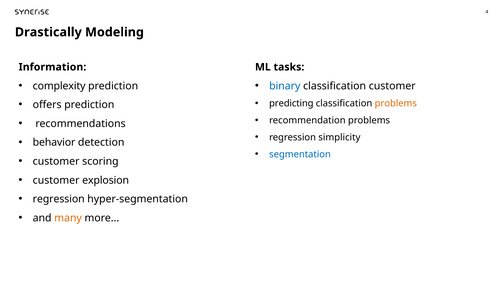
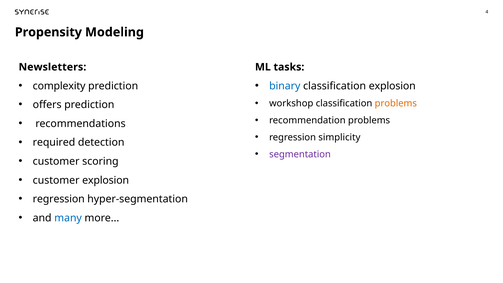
Drastically: Drastically -> Propensity (48, 32)
Information: Information -> Newsletters (52, 67)
classification customer: customer -> explosion (392, 86)
predicting: predicting -> workshop (291, 103)
behavior: behavior -> required (54, 142)
segmentation colour: blue -> purple (300, 154)
many colour: orange -> blue (68, 218)
